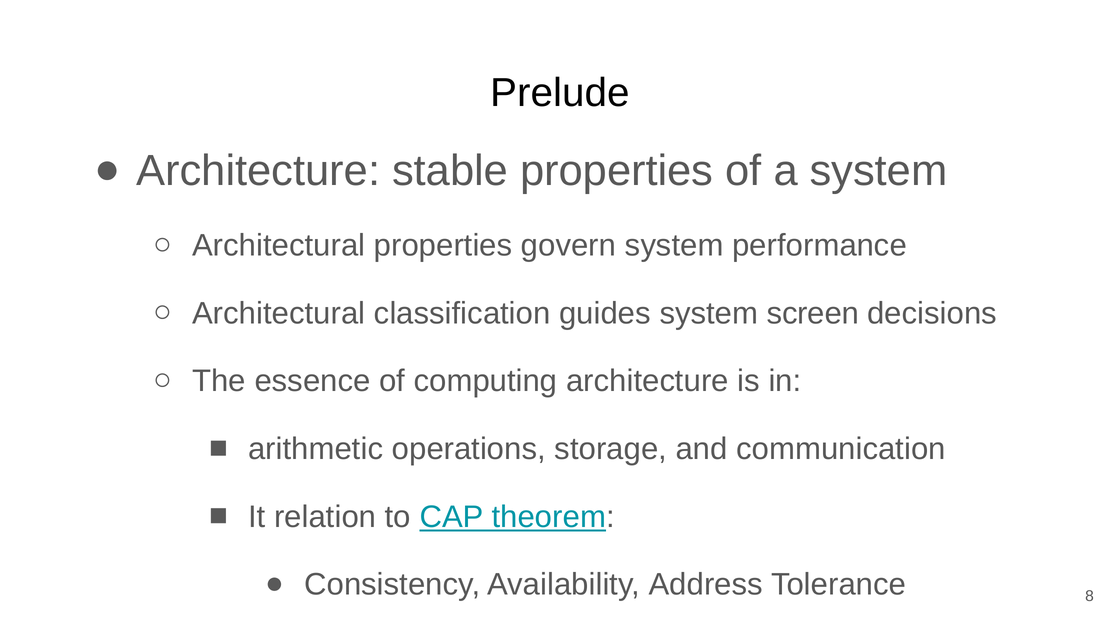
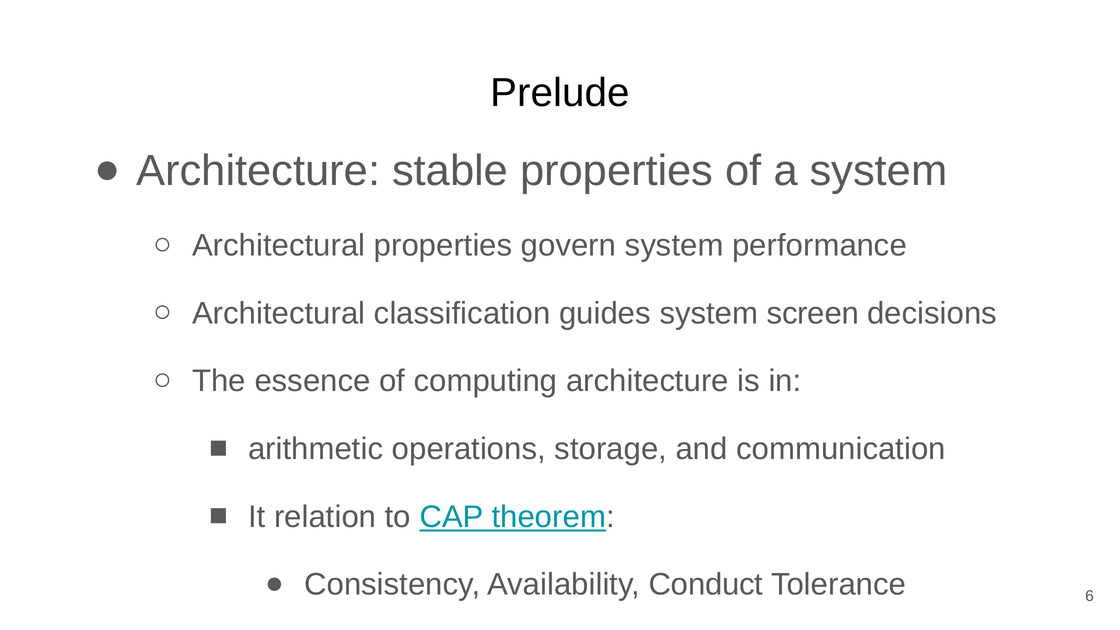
Address: Address -> Conduct (706, 585)
8: 8 -> 6 (1089, 596)
